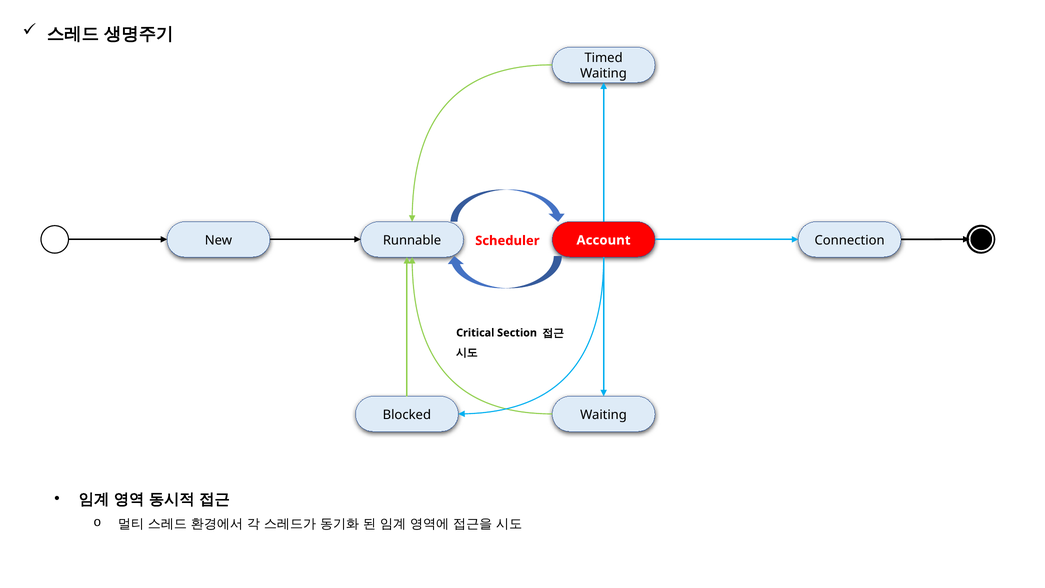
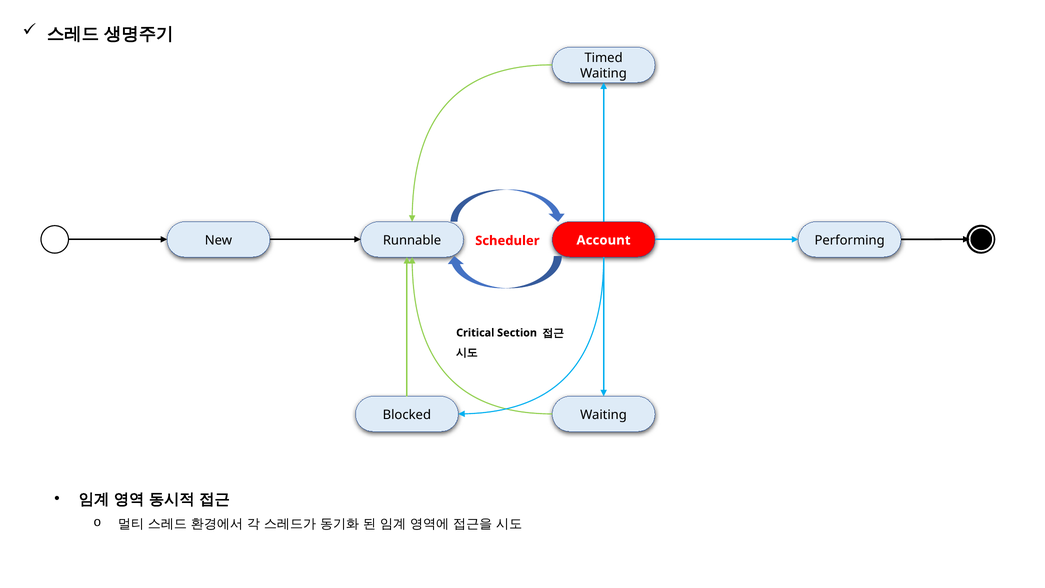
Connection: Connection -> Performing (850, 240)
